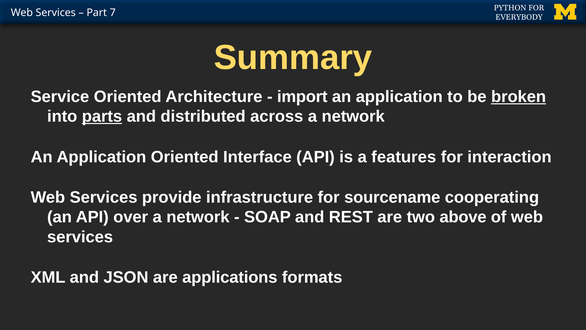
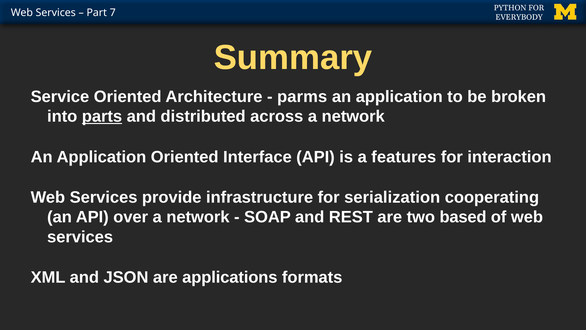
import: import -> parms (302, 97)
broken underline: present -> none (519, 97)
sourcename: sourcename -> serialization (392, 197)
above: above -> based (463, 217)
